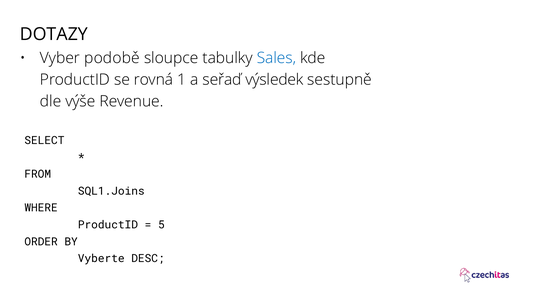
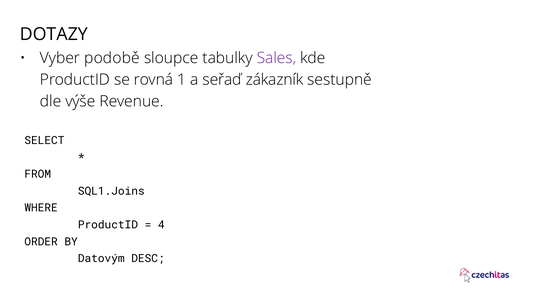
Sales colour: blue -> purple (276, 58)
výsledek: výsledek -> zákazník (275, 80)
5: 5 -> 4 (161, 225)
Vyberte: Vyberte -> Datovým (101, 259)
